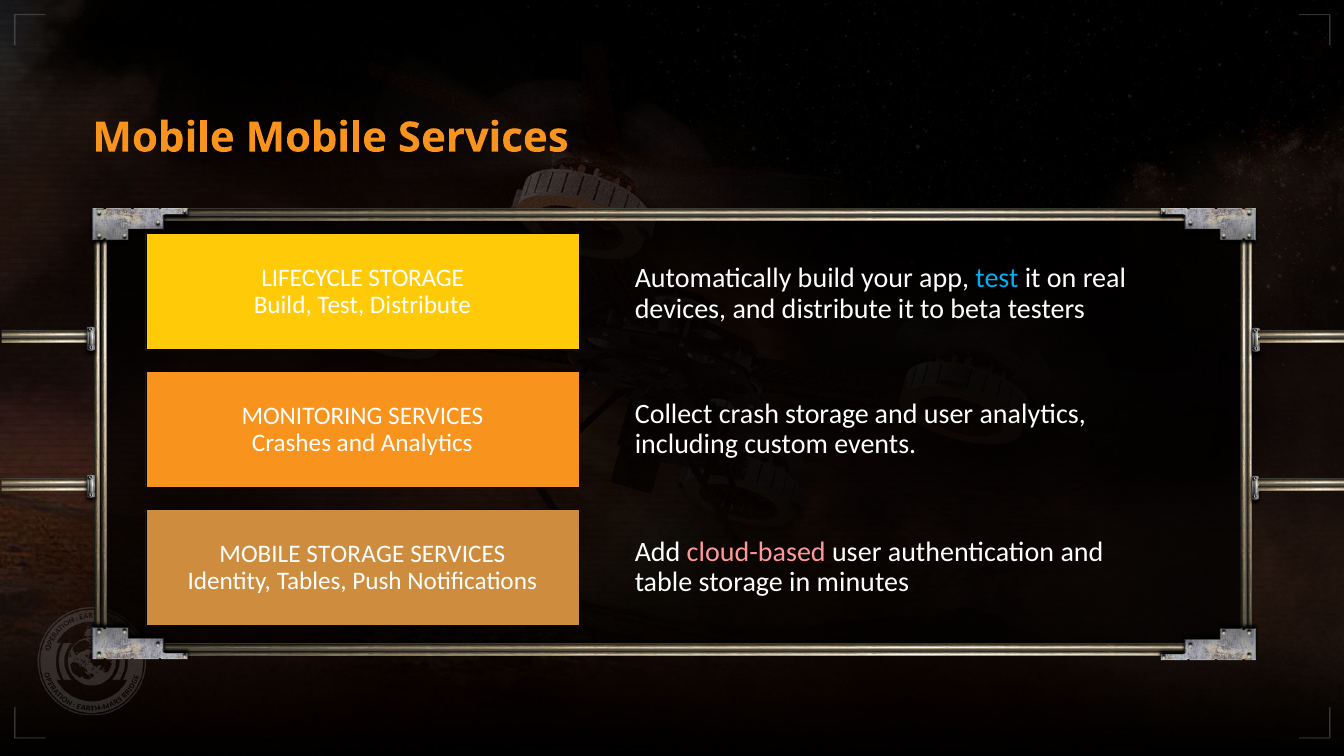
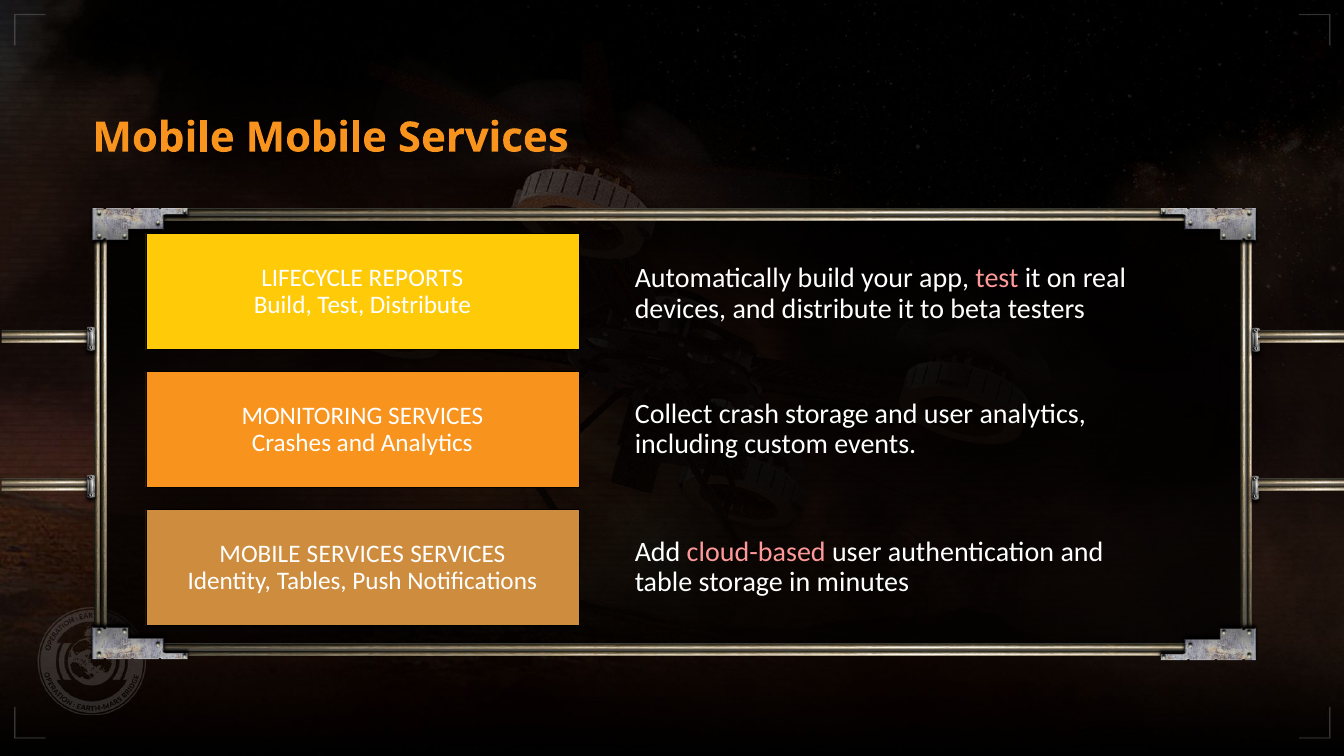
test colour: light blue -> pink (997, 279)
LIFECYCLE STORAGE: STORAGE -> REPORTS (416, 278)
STORAGE: STORAGE -> SERVICES (355, 554)
